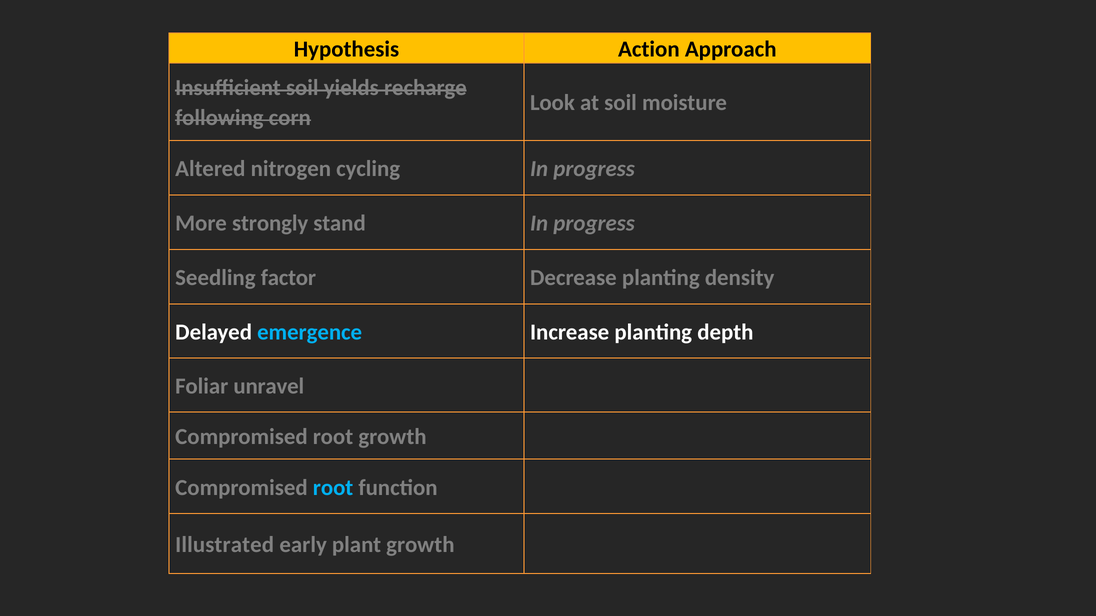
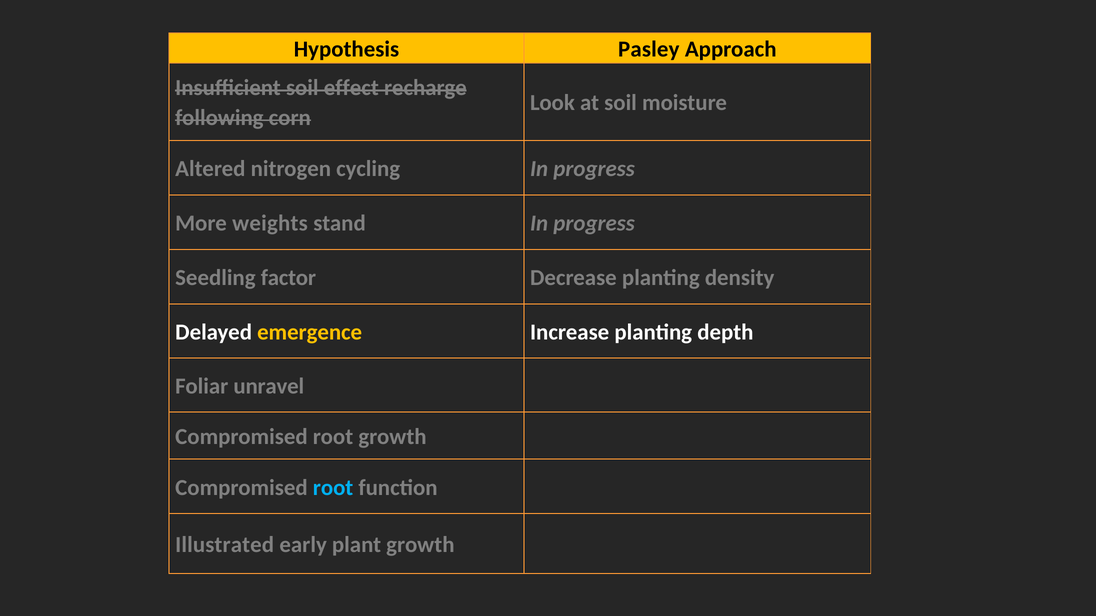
Action: Action -> Pasley (649, 49)
yields: yields -> effect (351, 88)
strongly: strongly -> weights (270, 224)
emergence colour: light blue -> yellow (310, 333)
